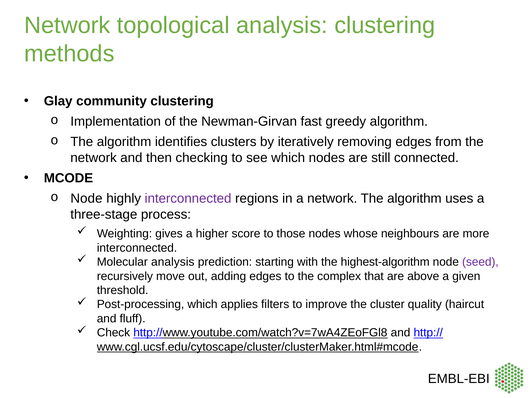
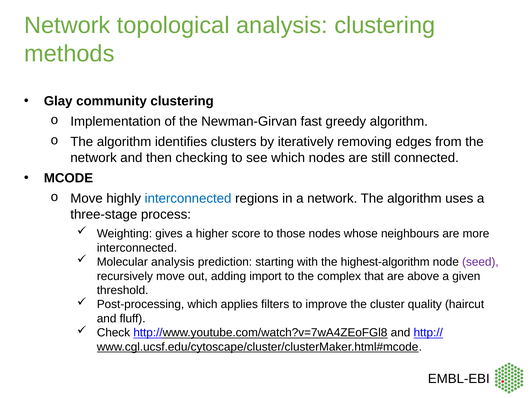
Node: Node -> Move (87, 198)
interconnected colour: purple -> blue (188, 198)
adding edges: edges -> import (265, 276)
